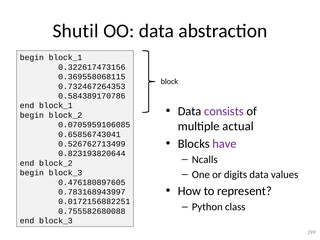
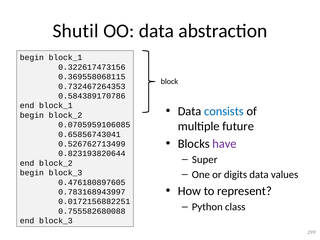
consists colour: purple -> blue (224, 111)
actual: actual -> future (238, 126)
Ncalls: Ncalls -> Super (205, 160)
